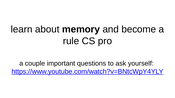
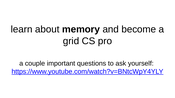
rule: rule -> grid (71, 41)
